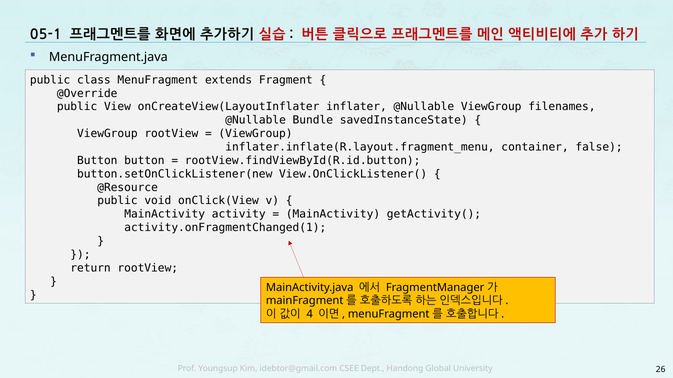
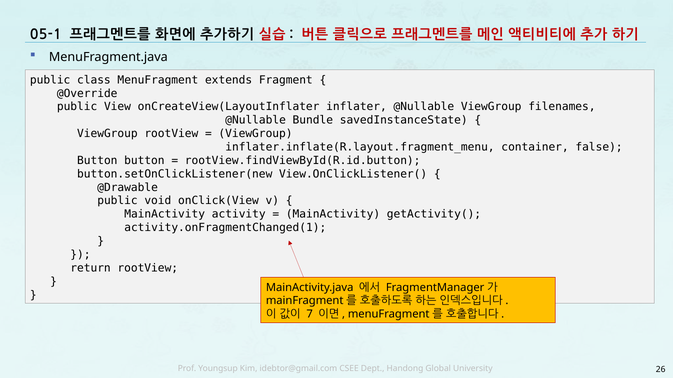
@Resource: @Resource -> @Drawable (128, 188)
4: 4 -> 7 (310, 315)
